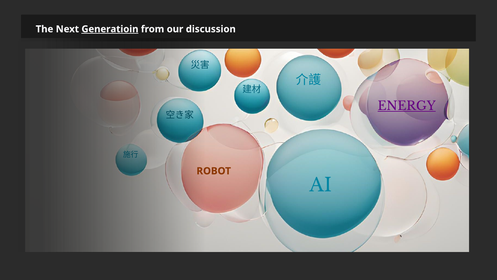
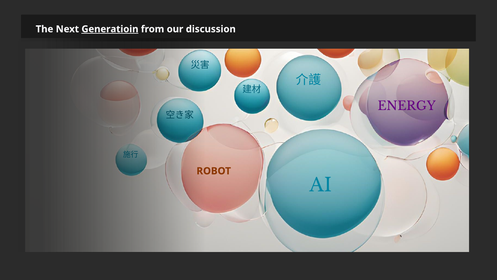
ENERGY underline: present -> none (407, 106)
